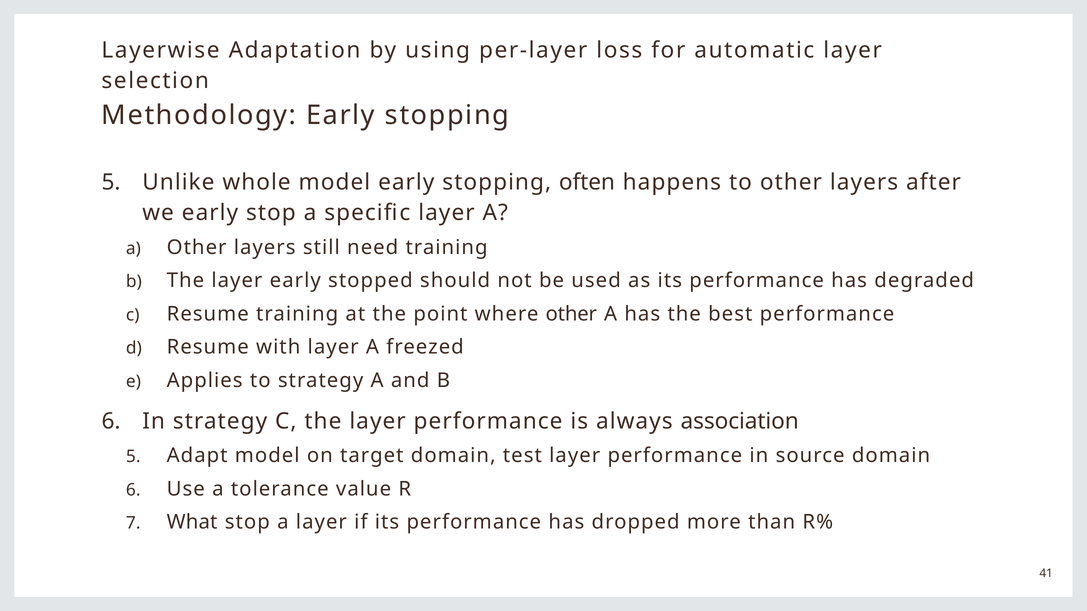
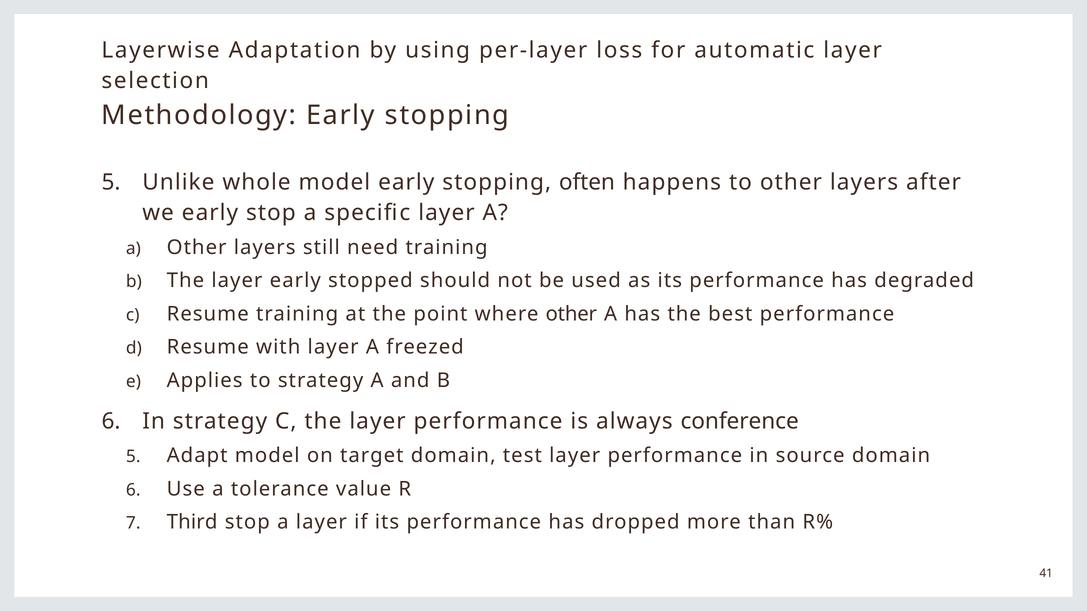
association: association -> conference (740, 422)
What: What -> Third (192, 523)
